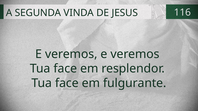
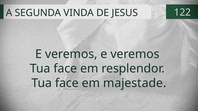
116: 116 -> 122 (182, 12)
fulgurante: fulgurante -> majestade (135, 83)
